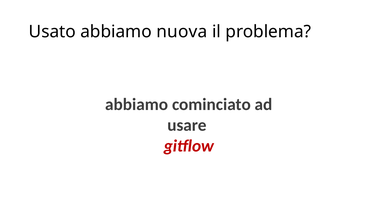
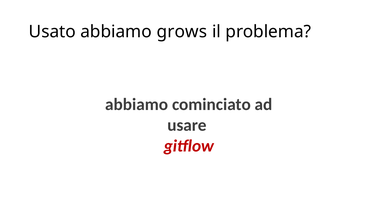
nuova: nuova -> grows (182, 32)
